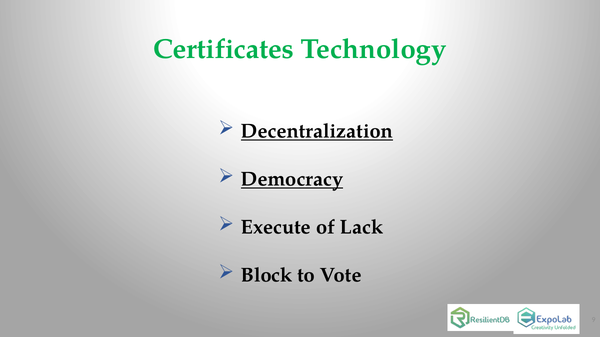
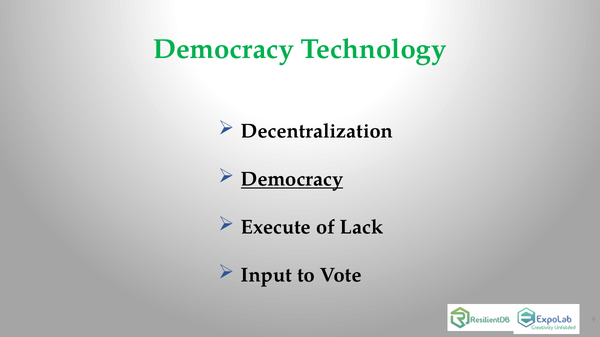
Certificates: Certificates -> Democracy (224, 49)
Decentralization underline: present -> none (317, 132)
Block: Block -> Input (267, 276)
